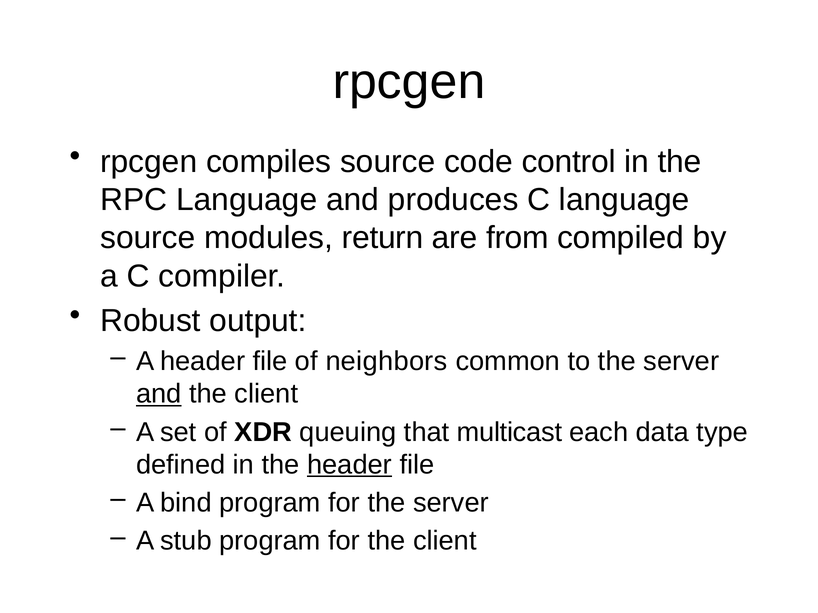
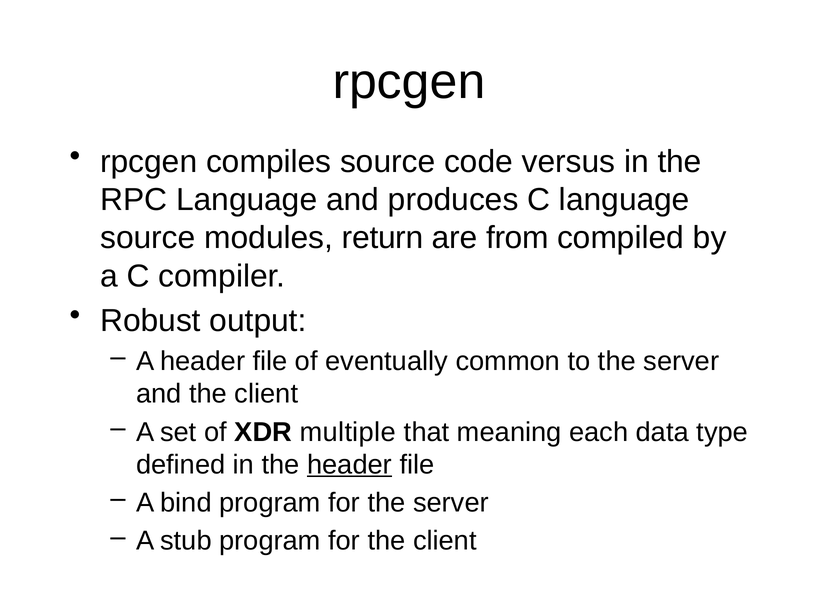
control: control -> versus (569, 162)
neighbors: neighbors -> eventually (387, 361)
and underline: present -> none (159, 394)
queuing: queuing -> multiple (348, 432)
multicast: multicast -> meaning (509, 432)
